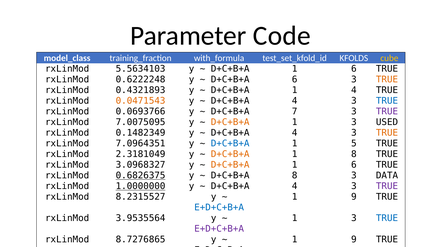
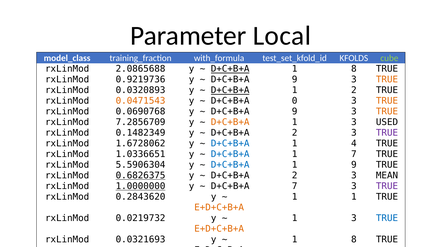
Code: Code -> Local (282, 36)
cube colour: yellow -> light green (389, 58)
5.5634103: 5.5634103 -> 2.0865688 (141, 69)
D+C+B+A underline: none -> present (230, 69)
6: 6 -> 8 (354, 69)
0.6222248: 0.6222248 -> 0.9219736 (141, 80)
6: 6 -> 9 (295, 80)
0.4321893: 0.4321893 -> 0.0320893 (141, 90)
D+C+B+A underline: none -> present (230, 90)
1 4: 4 -> 2 (354, 90)
4: 4 -> 0 (295, 101)
TRUE colour: blue -> orange (387, 101)
0.0693766: 0.0693766 -> 0.0690768 (141, 112)
7: 7 -> 9 (295, 112)
TRUE colour: purple -> orange (387, 112)
7.0075095: 7.0075095 -> 7.2856709 (141, 122)
4: 4 -> 2 (295, 133)
TRUE colour: orange -> purple (387, 133)
7.0964351: 7.0964351 -> 1.6728062 (141, 144)
5: 5 -> 4 (354, 144)
2.3181049: 2.3181049 -> 1.0336651 (141, 154)
D+C+B+A colour: orange -> blue (230, 154)
1 8: 8 -> 7 (354, 154)
3.0968327: 3.0968327 -> 5.5906304 (141, 165)
D+C+B+A colour: orange -> blue (230, 165)
6: 6 -> 9 (354, 165)
8: 8 -> 2 (295, 176)
DATA: DATA -> MEAN (387, 176)
4: 4 -> 7 (295, 186)
8.2315527: 8.2315527 -> 0.2843620 (141, 197)
9: 9 -> 1 (354, 197)
E+D+C+B+A colour: blue -> orange (219, 207)
3.9535564: 3.9535564 -> 0.0219732 (141, 218)
E+D+C+B+A colour: purple -> orange (219, 229)
8.7276865: 8.7276865 -> 0.0321693 (141, 239)
9: 9 -> 8 (354, 239)
